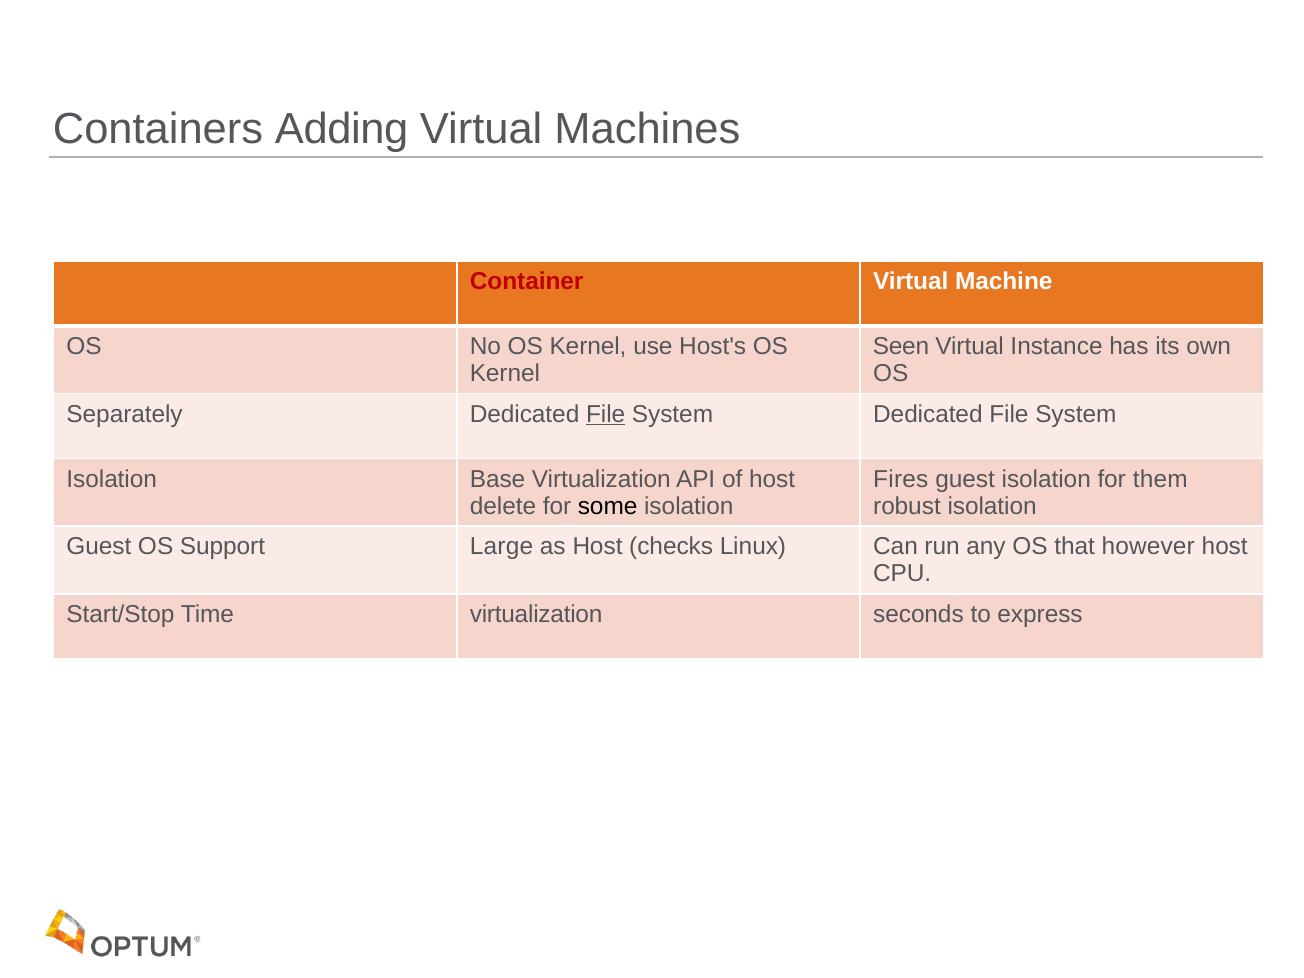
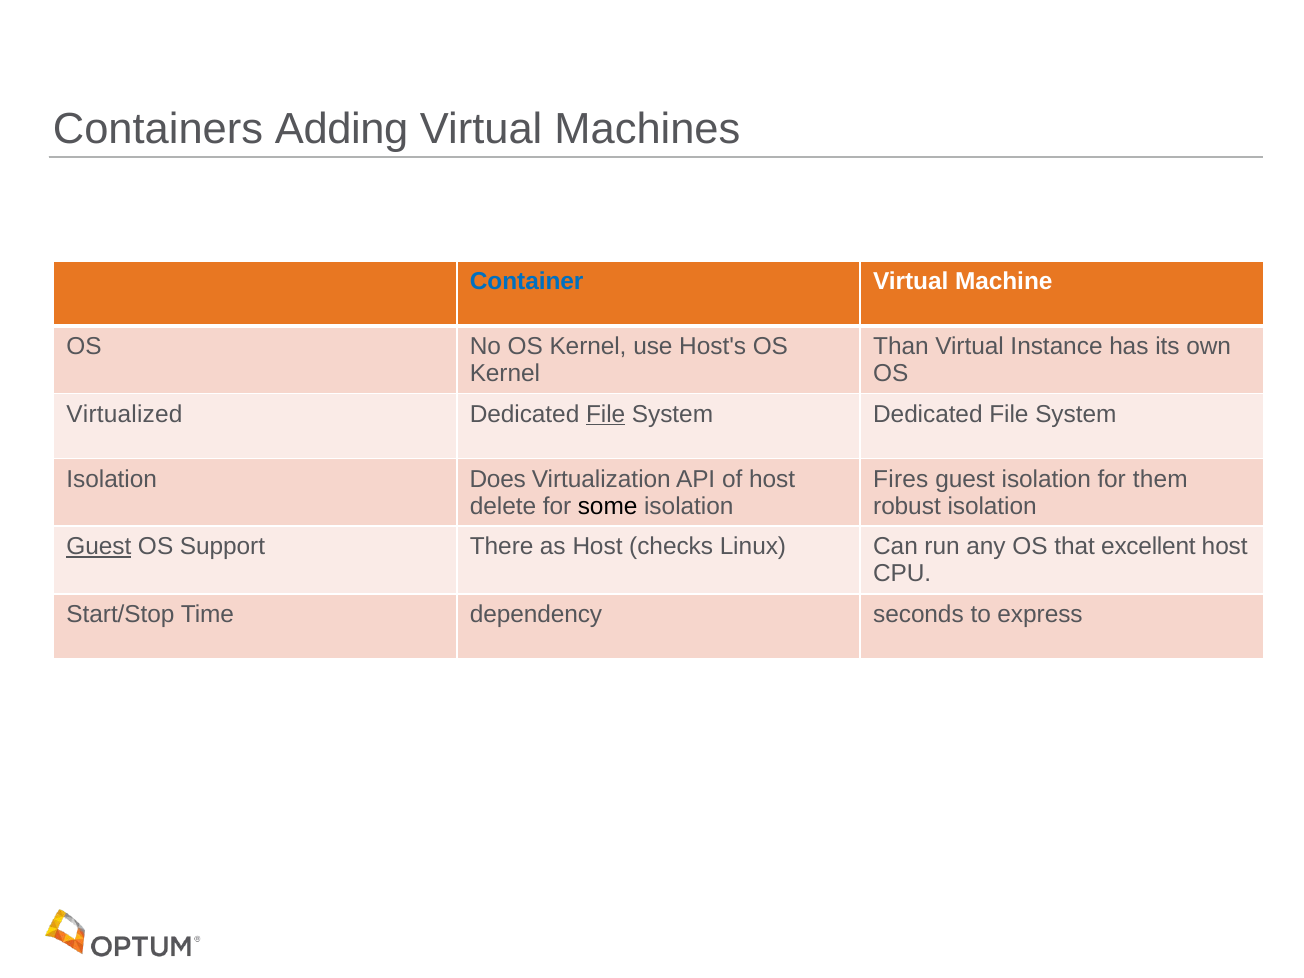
Container colour: red -> blue (527, 281)
Seen: Seen -> Than (901, 346)
Separately: Separately -> Virtualized (124, 414)
Base: Base -> Does (498, 479)
Guest underline: none -> present (99, 547)
Large: Large -> There (502, 547)
however: however -> excellent (1148, 547)
Time virtualization: virtualization -> dependency (536, 614)
